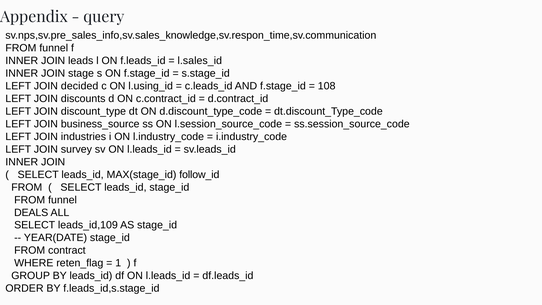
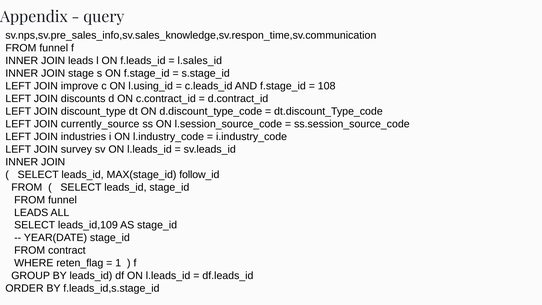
decided: decided -> improve (80, 86)
business_source: business_source -> currently_source (100, 124)
DEALS: DEALS -> LEADS (31, 212)
